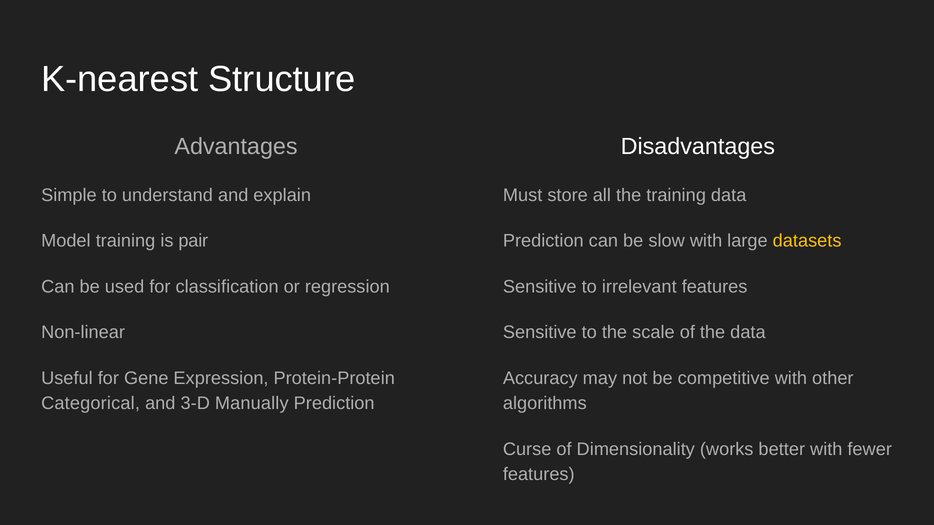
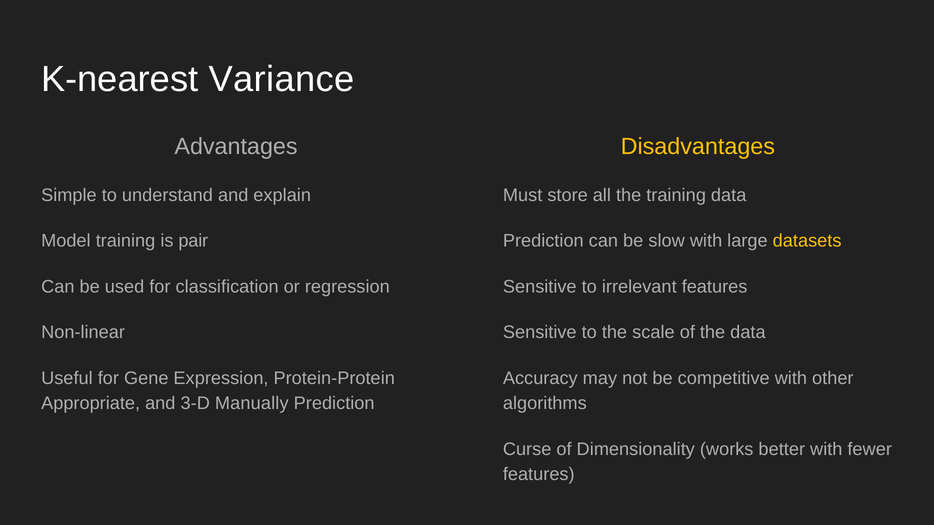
Structure: Structure -> Variance (282, 79)
Disadvantages colour: white -> yellow (698, 147)
Categorical: Categorical -> Appropriate (91, 404)
